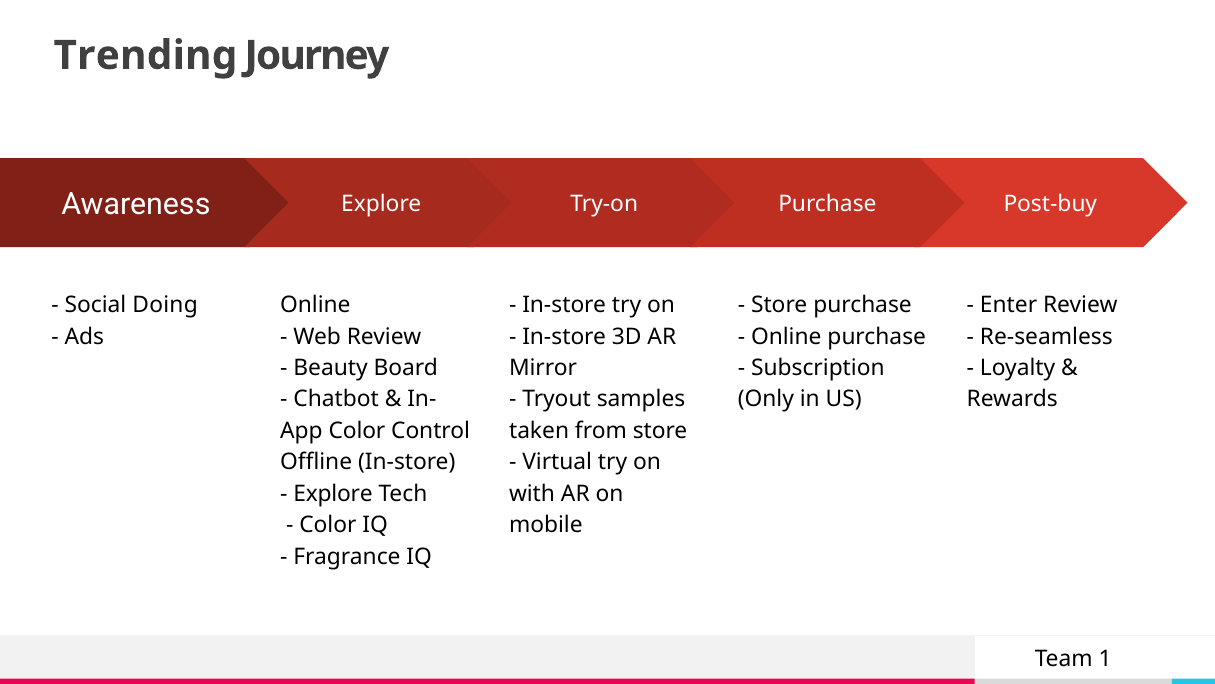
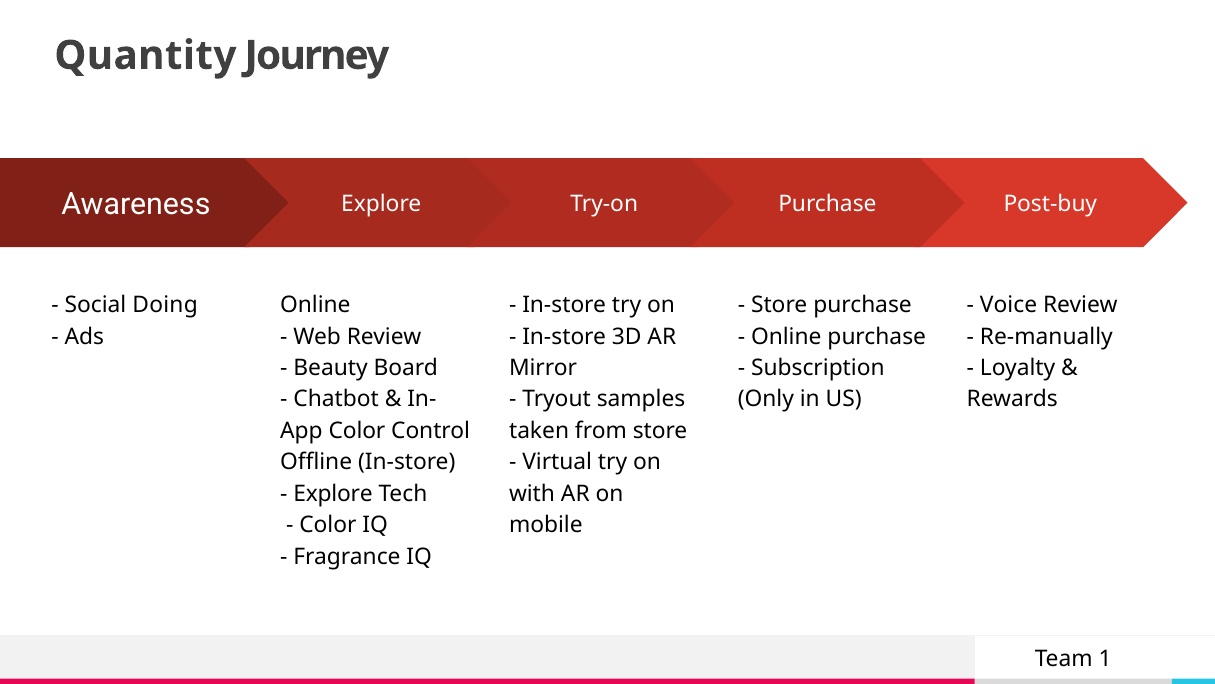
Trending: Trending -> Quantity (145, 55)
Enter: Enter -> Voice (1009, 305)
Re-seamless: Re-seamless -> Re-manually (1046, 336)
